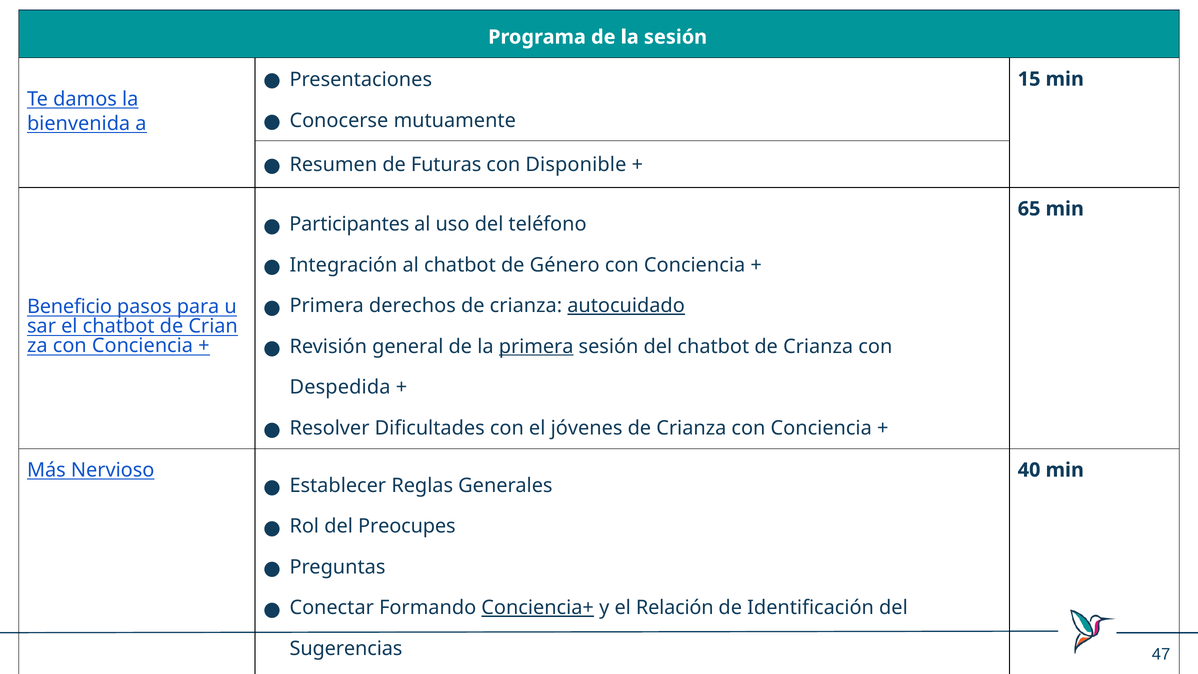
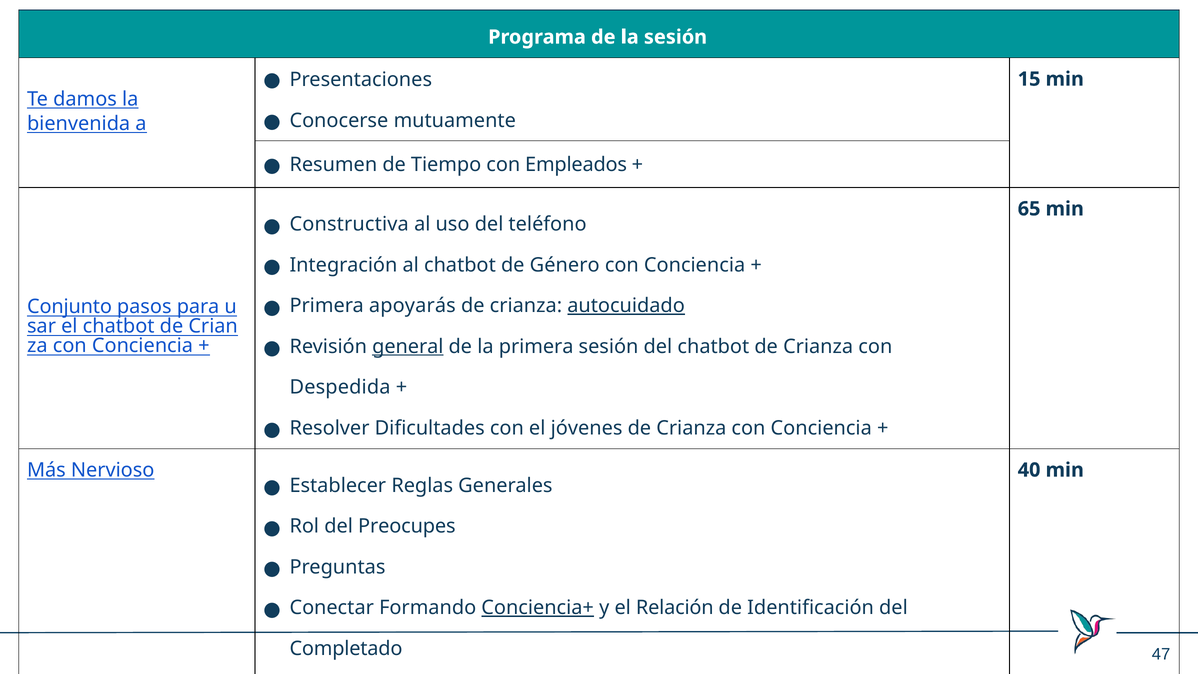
Futuras: Futuras -> Tiempo (446, 165)
Disponible: Disponible -> Empleados (576, 165)
Participantes: Participantes -> Constructiva (349, 224)
derechos: derechos -> apoyarás (412, 306)
Beneficio: Beneficio -> Conjunto (70, 307)
general underline: none -> present (408, 346)
primera underline: present -> none (536, 346)
Sugerencias: Sugerencias -> Completado (346, 648)
